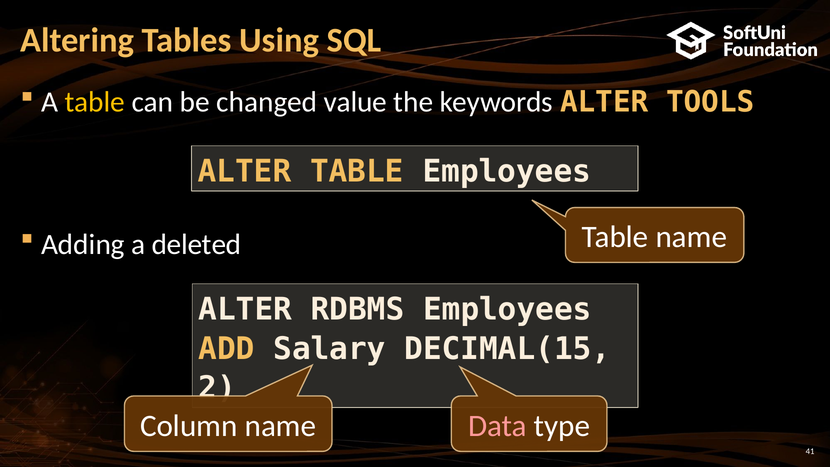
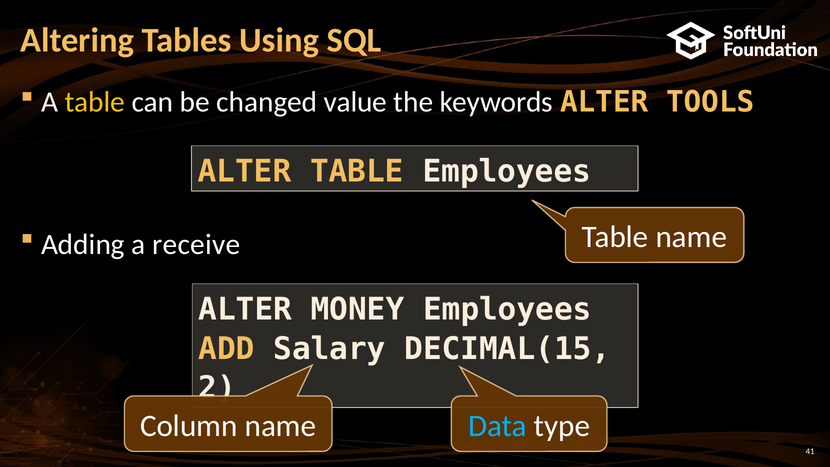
deleted: deleted -> receive (196, 245)
RDBMS: RDBMS -> MONEY (358, 310)
Data colour: pink -> light blue (497, 426)
